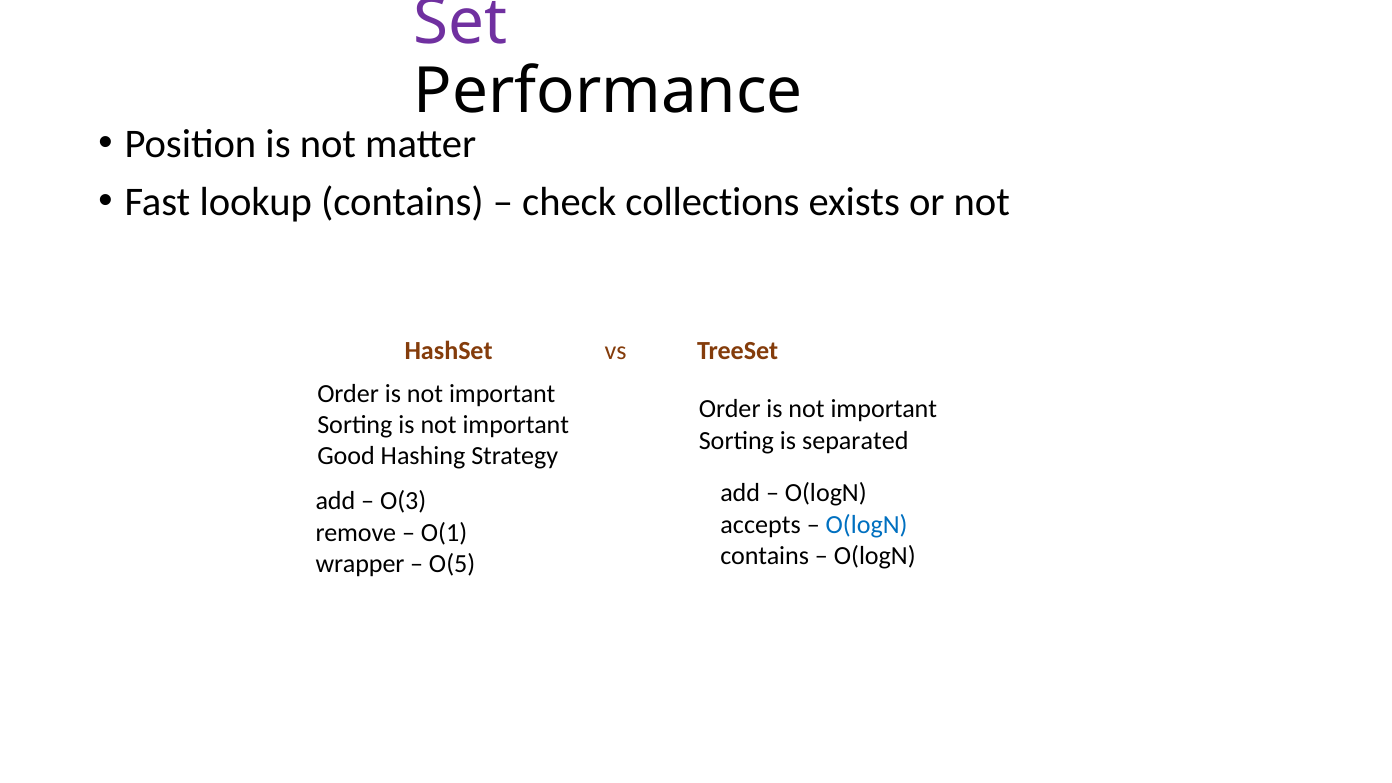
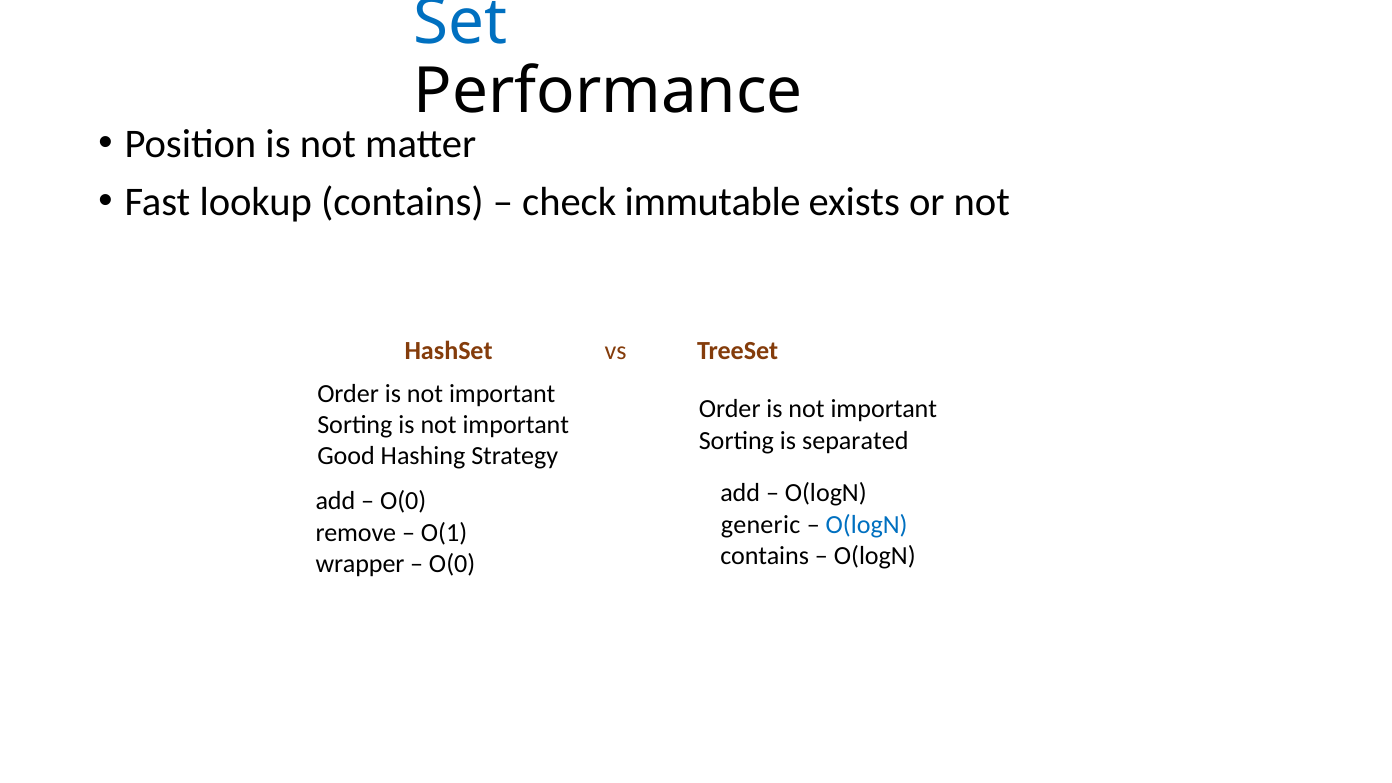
Set colour: purple -> blue (461, 23)
collections: collections -> immutable (713, 202)
O(3: O(3 -> O(0 (403, 501)
accepts: accepts -> generic (761, 524)
O(5: O(5 -> O(0 (452, 564)
